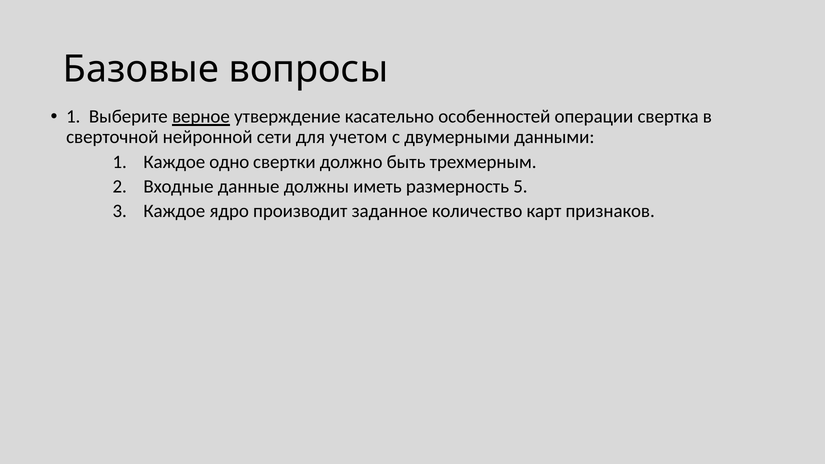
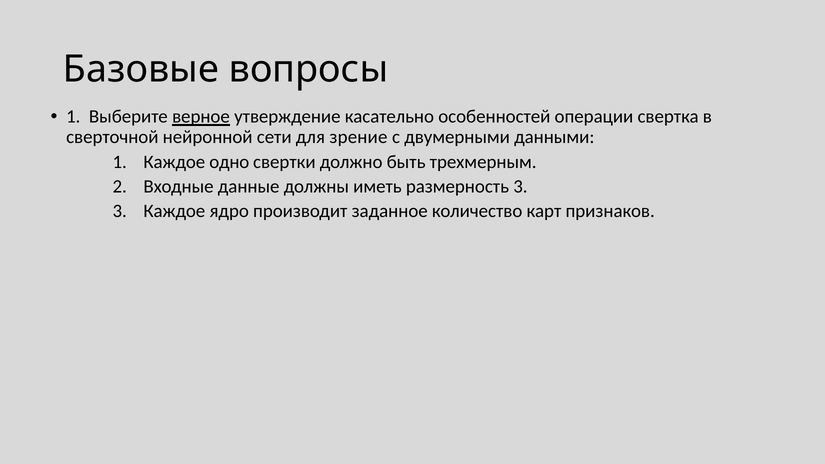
учетом: учетом -> зрение (358, 137)
размерность 5: 5 -> 3 (520, 186)
